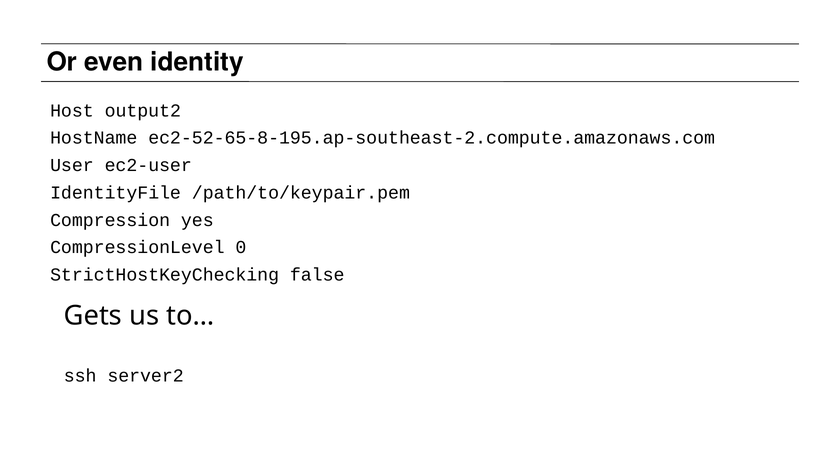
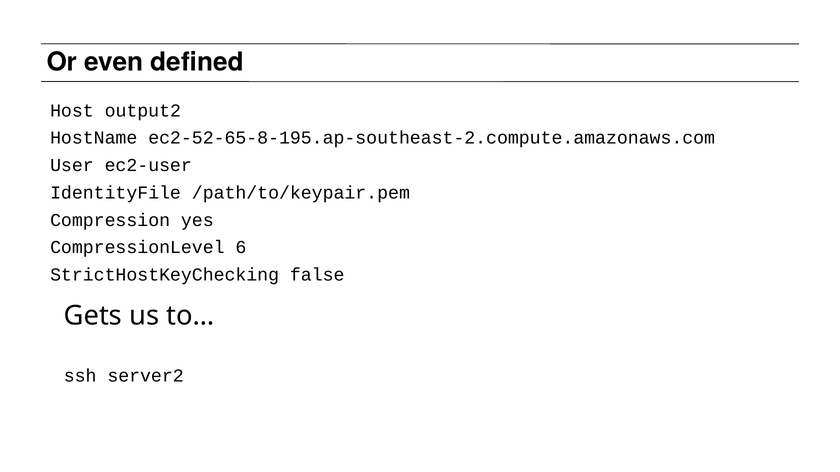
identity: identity -> defined (197, 62)
0: 0 -> 6 (241, 247)
